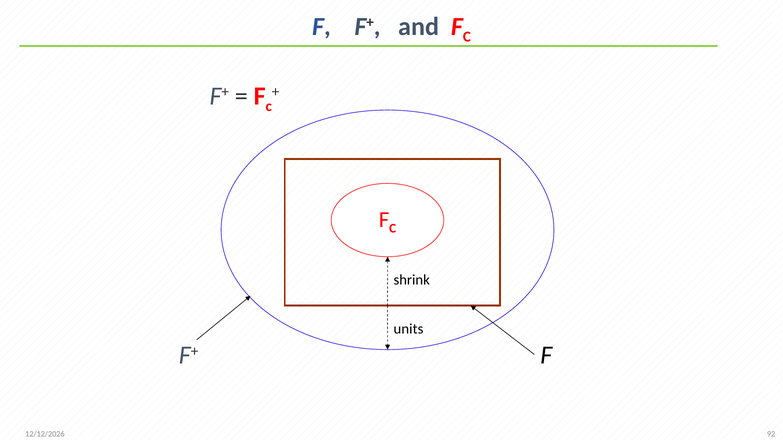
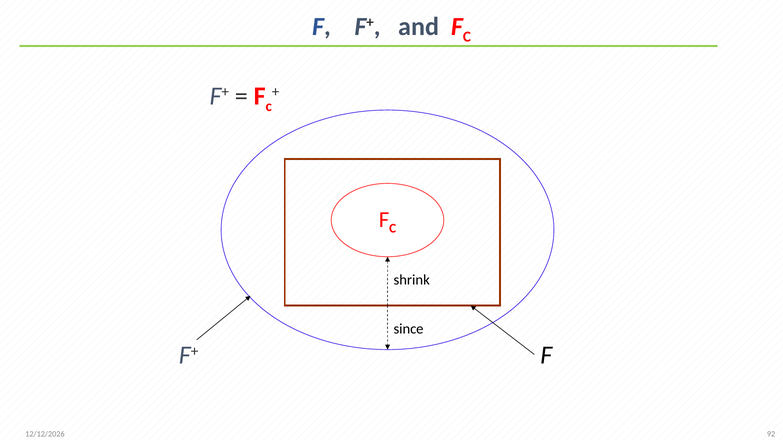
units: units -> since (409, 329)
